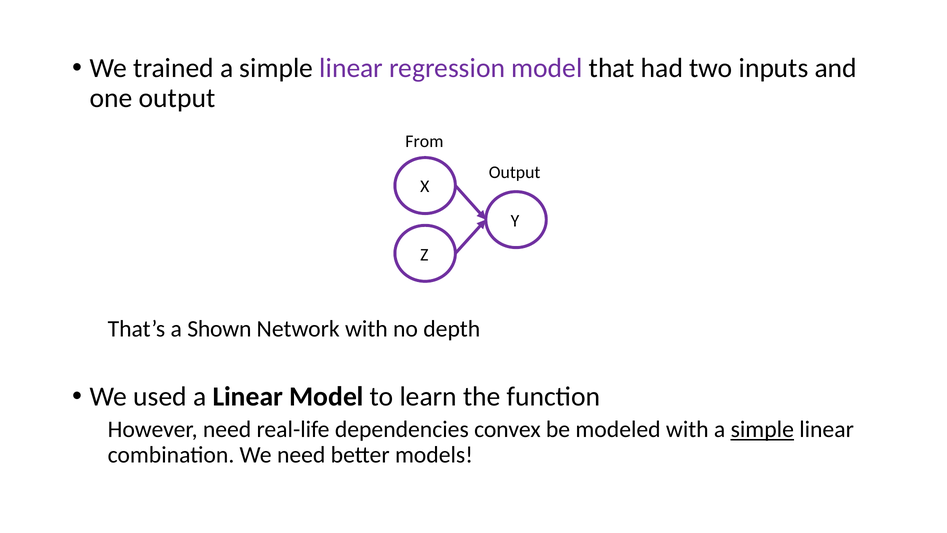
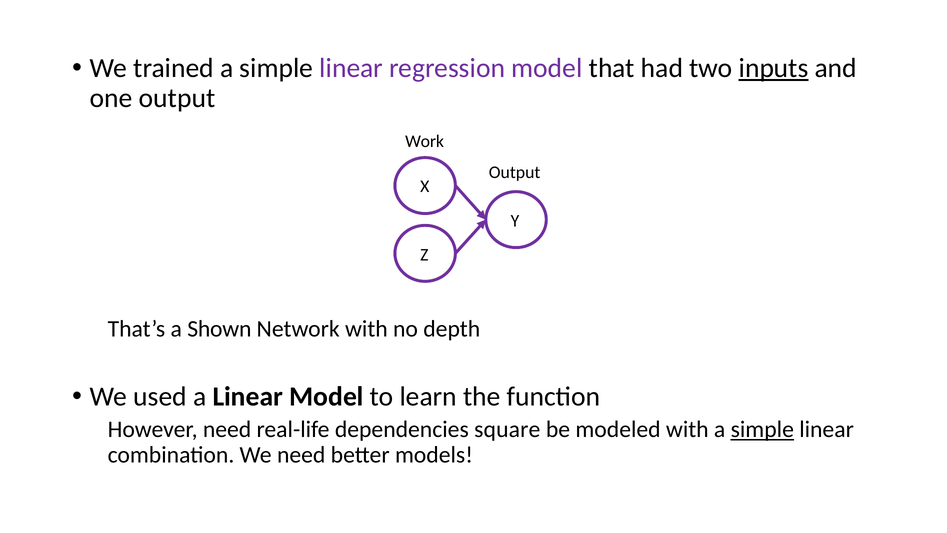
inputs underline: none -> present (774, 68)
From: From -> Work (425, 141)
convex: convex -> square (507, 429)
